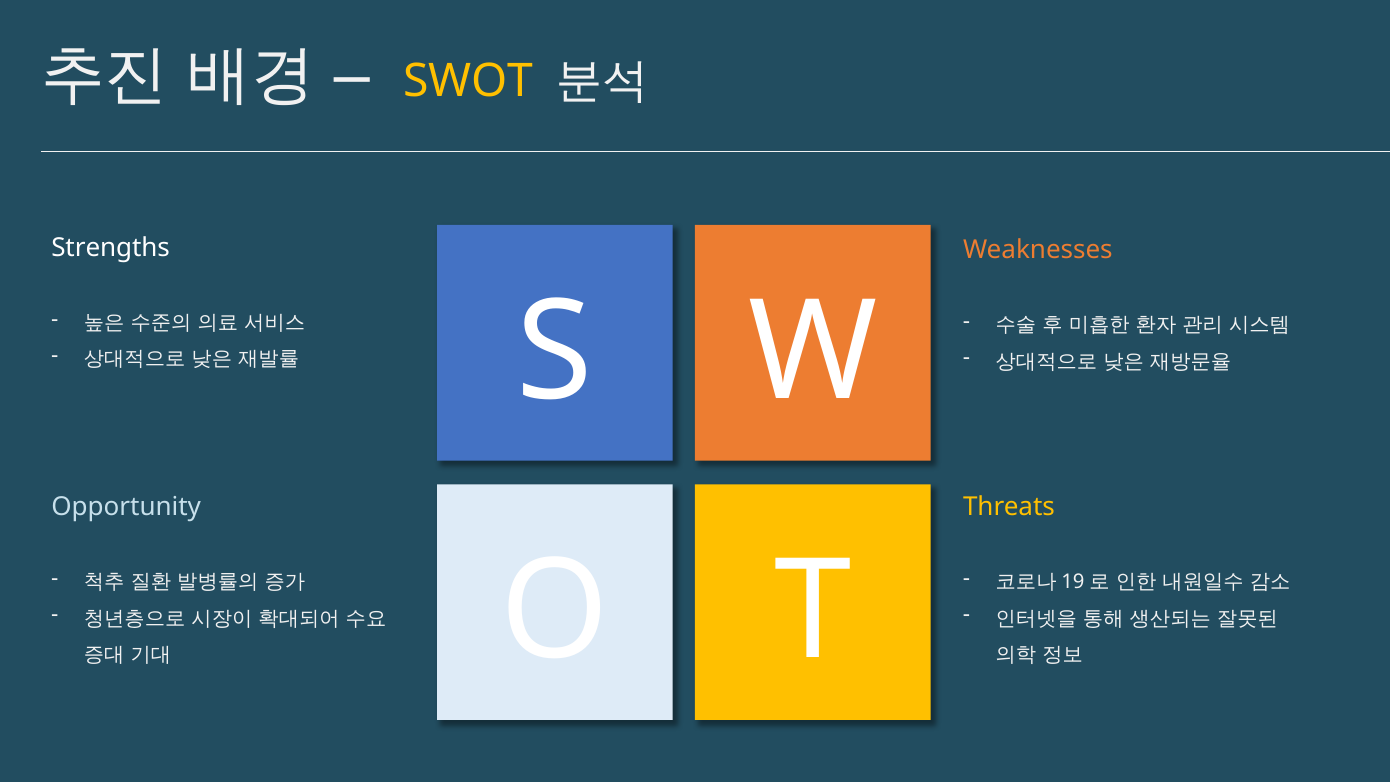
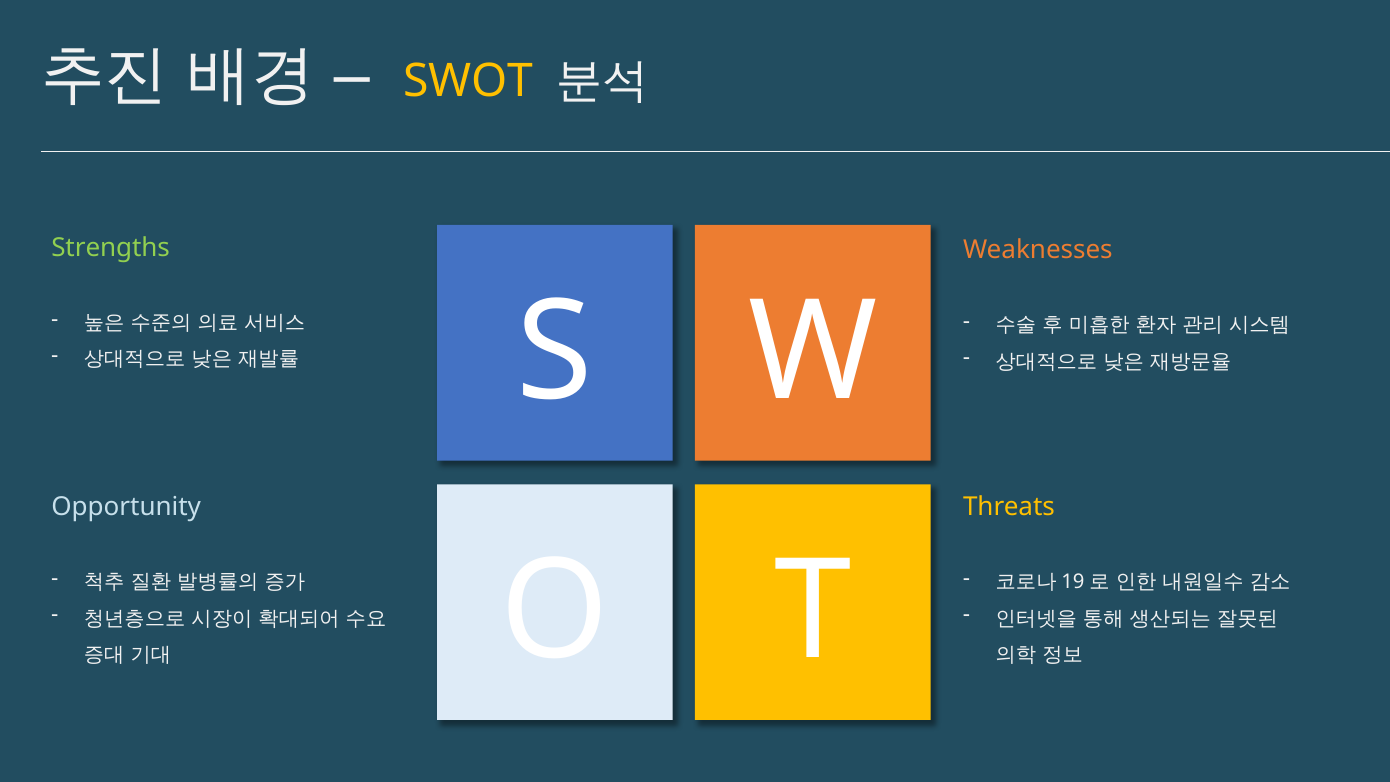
Strengths colour: white -> light green (111, 248)
